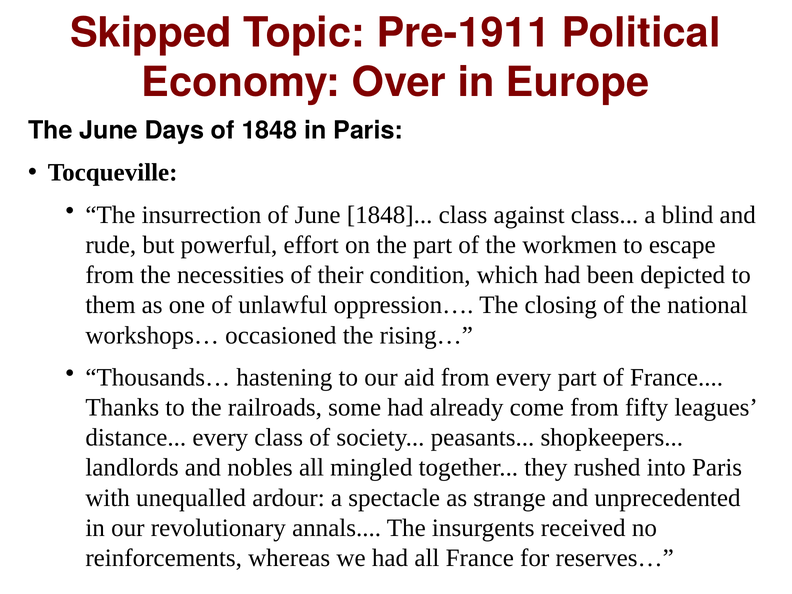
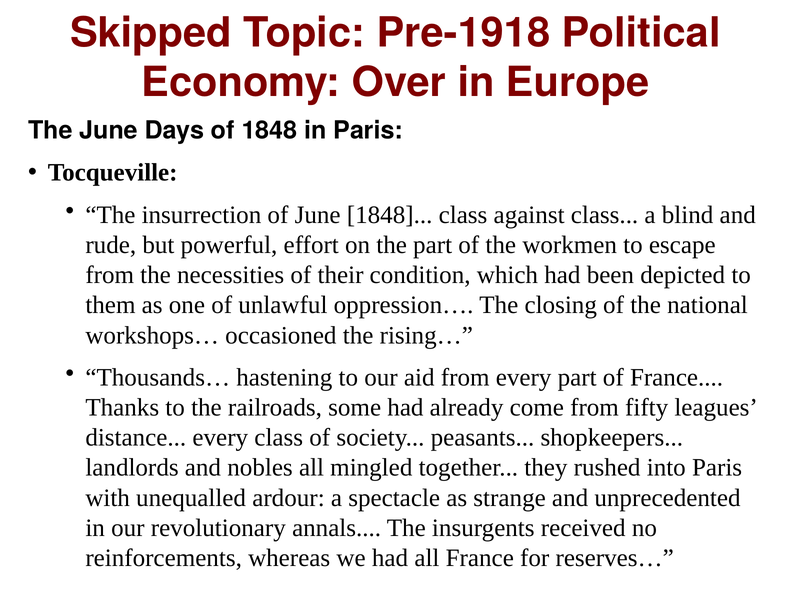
Pre-1911: Pre-1911 -> Pre-1918 (463, 33)
